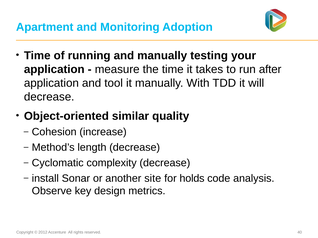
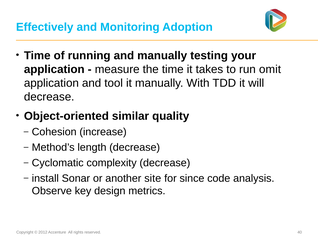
Apartment: Apartment -> Effectively (45, 27)
after: after -> omit (270, 70)
holds: holds -> since (192, 179)
